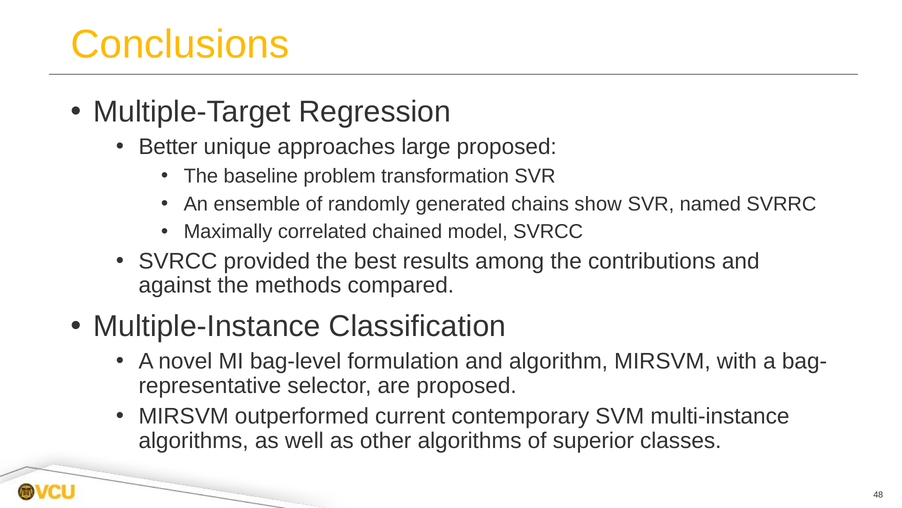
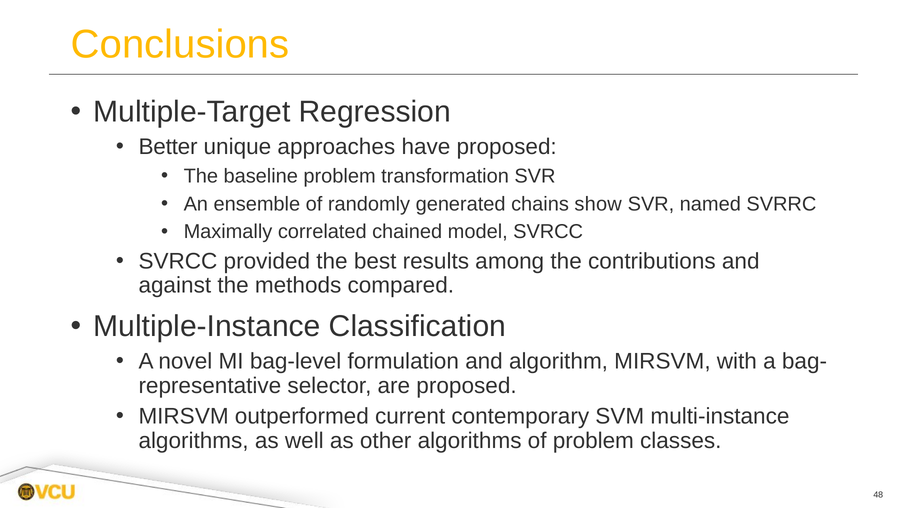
large: large -> have (426, 147)
of superior: superior -> problem (593, 440)
